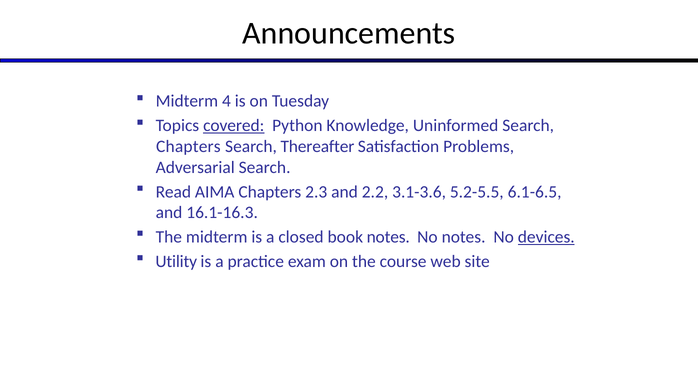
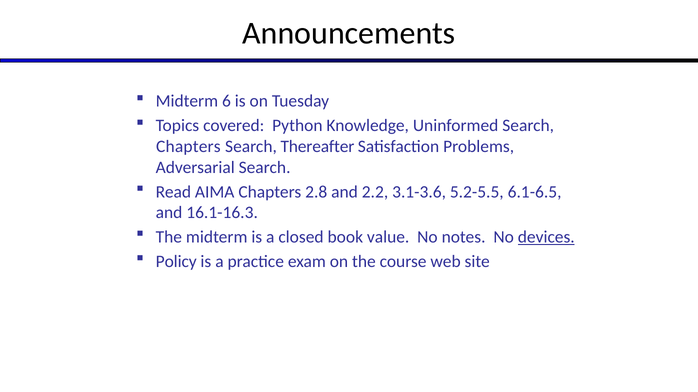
4: 4 -> 6 (227, 101)
covered underline: present -> none (234, 126)
2.3: 2.3 -> 2.8 (316, 192)
book notes: notes -> value (388, 237)
Utility: Utility -> Policy (176, 262)
